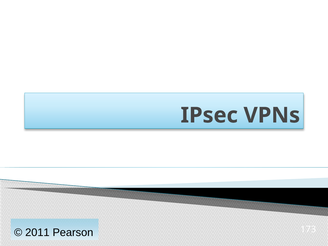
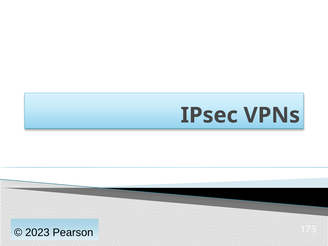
2011: 2011 -> 2023 (37, 233)
